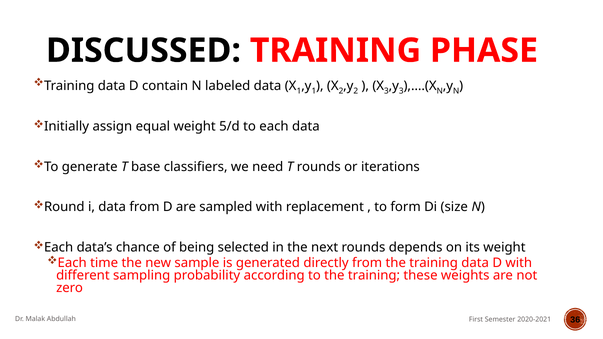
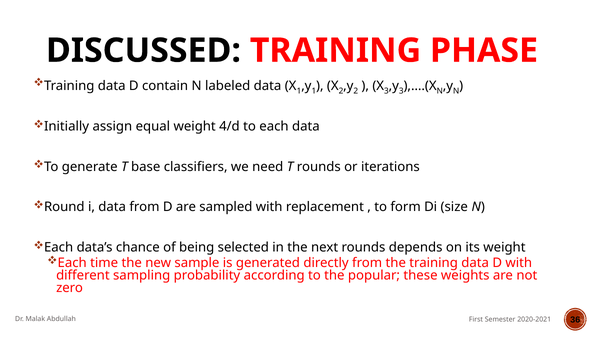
5/d: 5/d -> 4/d (229, 126)
to the training: training -> popular (374, 275)
